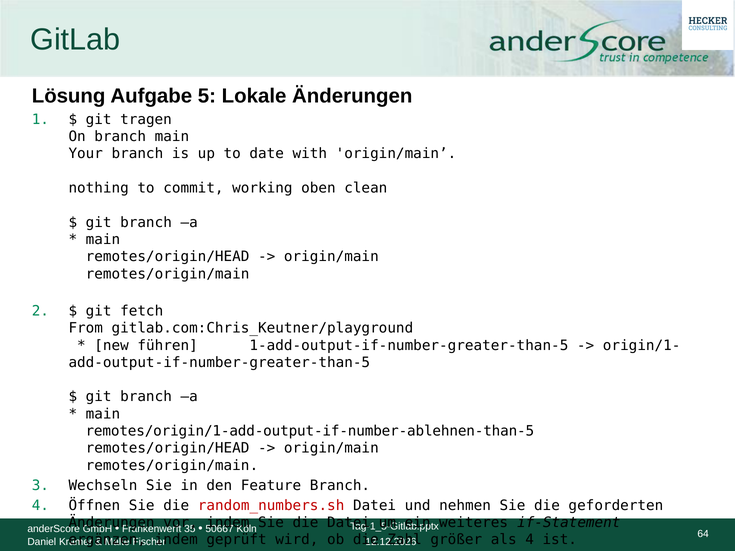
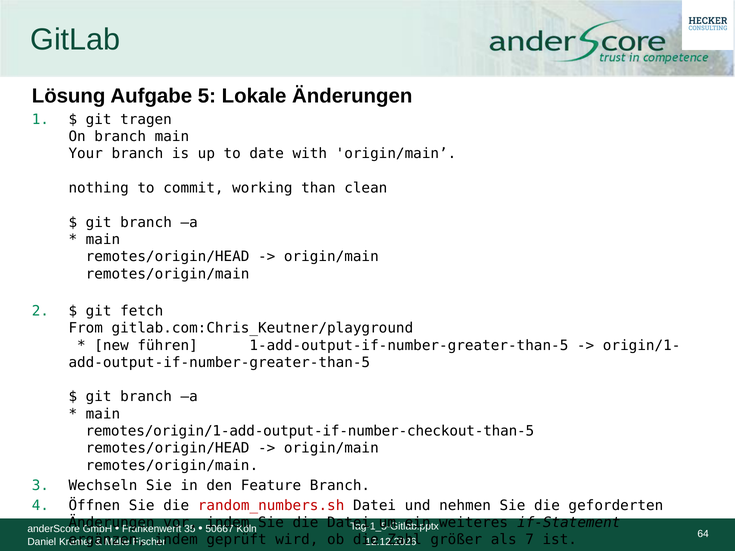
oben: oben -> than (318, 188)
remotes/origin/1-add-output-if-number-ablehnen-than-5: remotes/origin/1-add-output-if-number-ablehnen-than-5 -> remotes/origin/1-add-output-if-number-checkout-than-5 (310, 431)
als 4: 4 -> 7 (530, 540)
